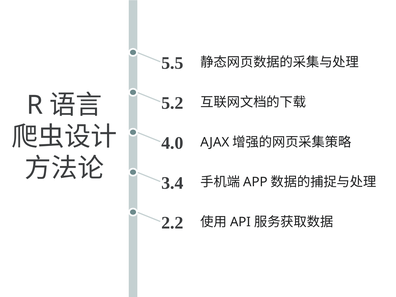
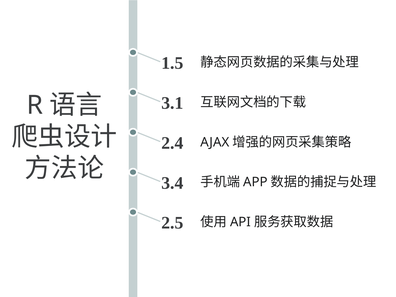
5.5: 5.5 -> 1.5 (172, 63)
5.2: 5.2 -> 3.1 (172, 103)
4.0: 4.0 -> 2.4 (172, 143)
2.2: 2.2 -> 2.5 (172, 223)
